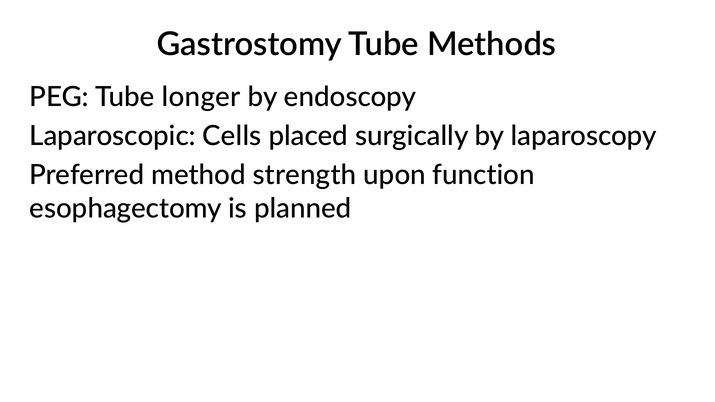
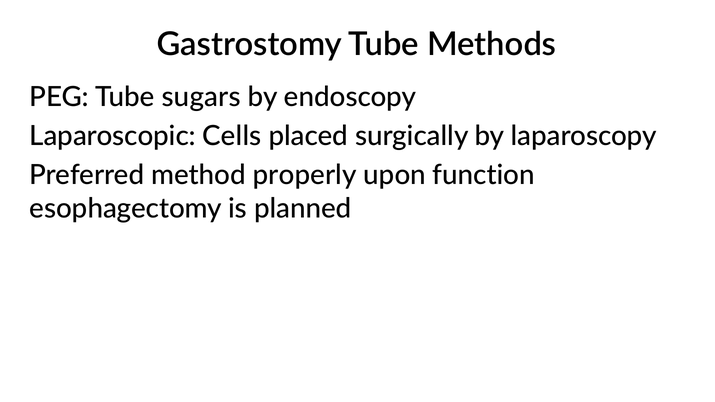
longer: longer -> sugars (201, 97)
strength: strength -> properly (305, 175)
